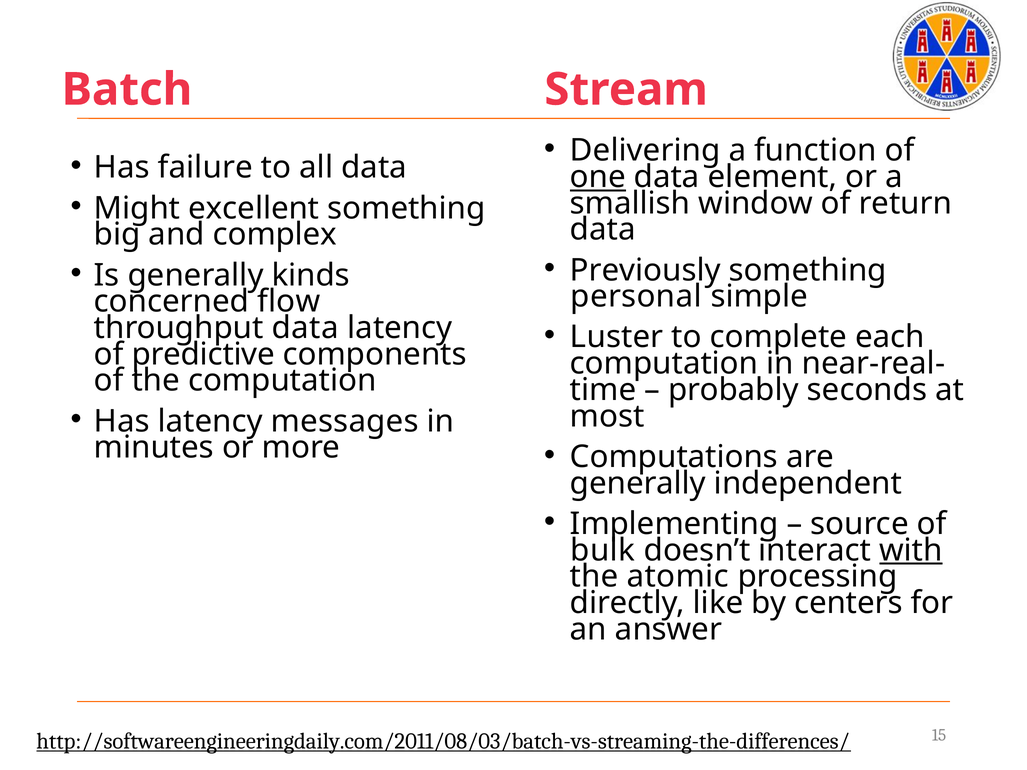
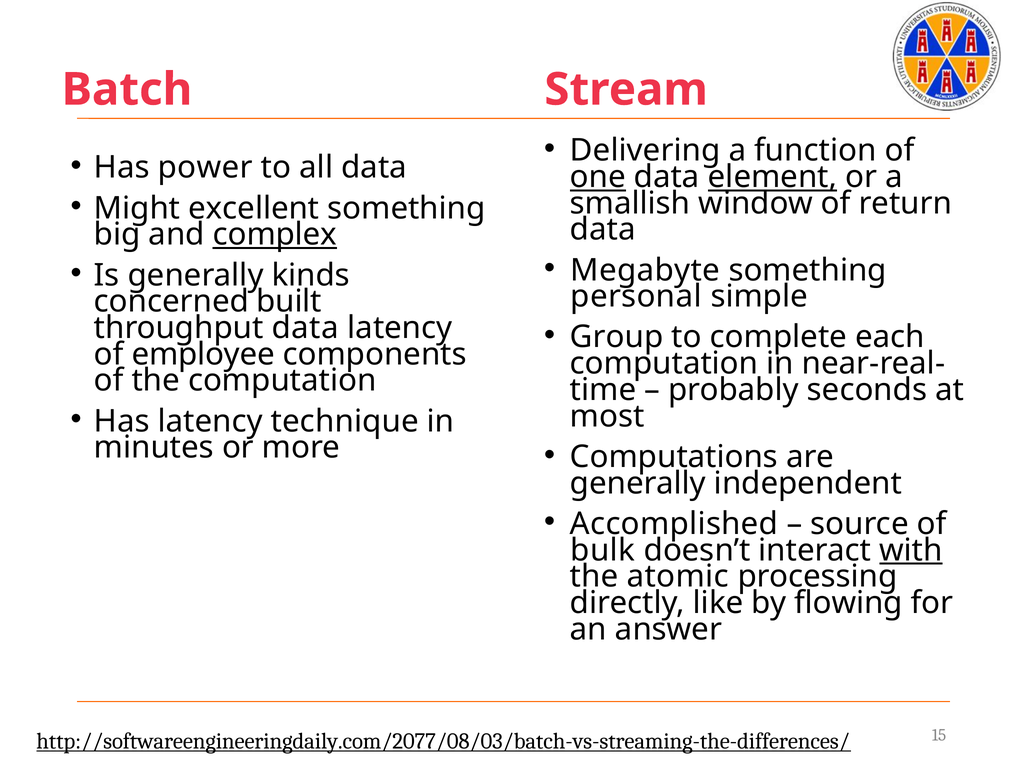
failure: failure -> power (205, 168)
element underline: none -> present (772, 177)
complex underline: none -> present (275, 235)
Previously: Previously -> Megabyte (645, 270)
flow: flow -> built (289, 302)
Luster: Luster -> Group (617, 337)
predictive: predictive -> employee (203, 354)
messages: messages -> technique (345, 421)
Implementing: Implementing -> Accomplished (674, 524)
centers: centers -> flowing (848, 603)
http://softwareengineeringdaily.com/2011/08/03/batch-vs-streaming-the-differences/: http://softwareengineeringdaily.com/2011/08/03/batch-vs-streaming-the-differences/ -> http://softwareengineeringdaily.com/2077/08/03/batch-vs-streaming-the-differences/ (443, 741)
